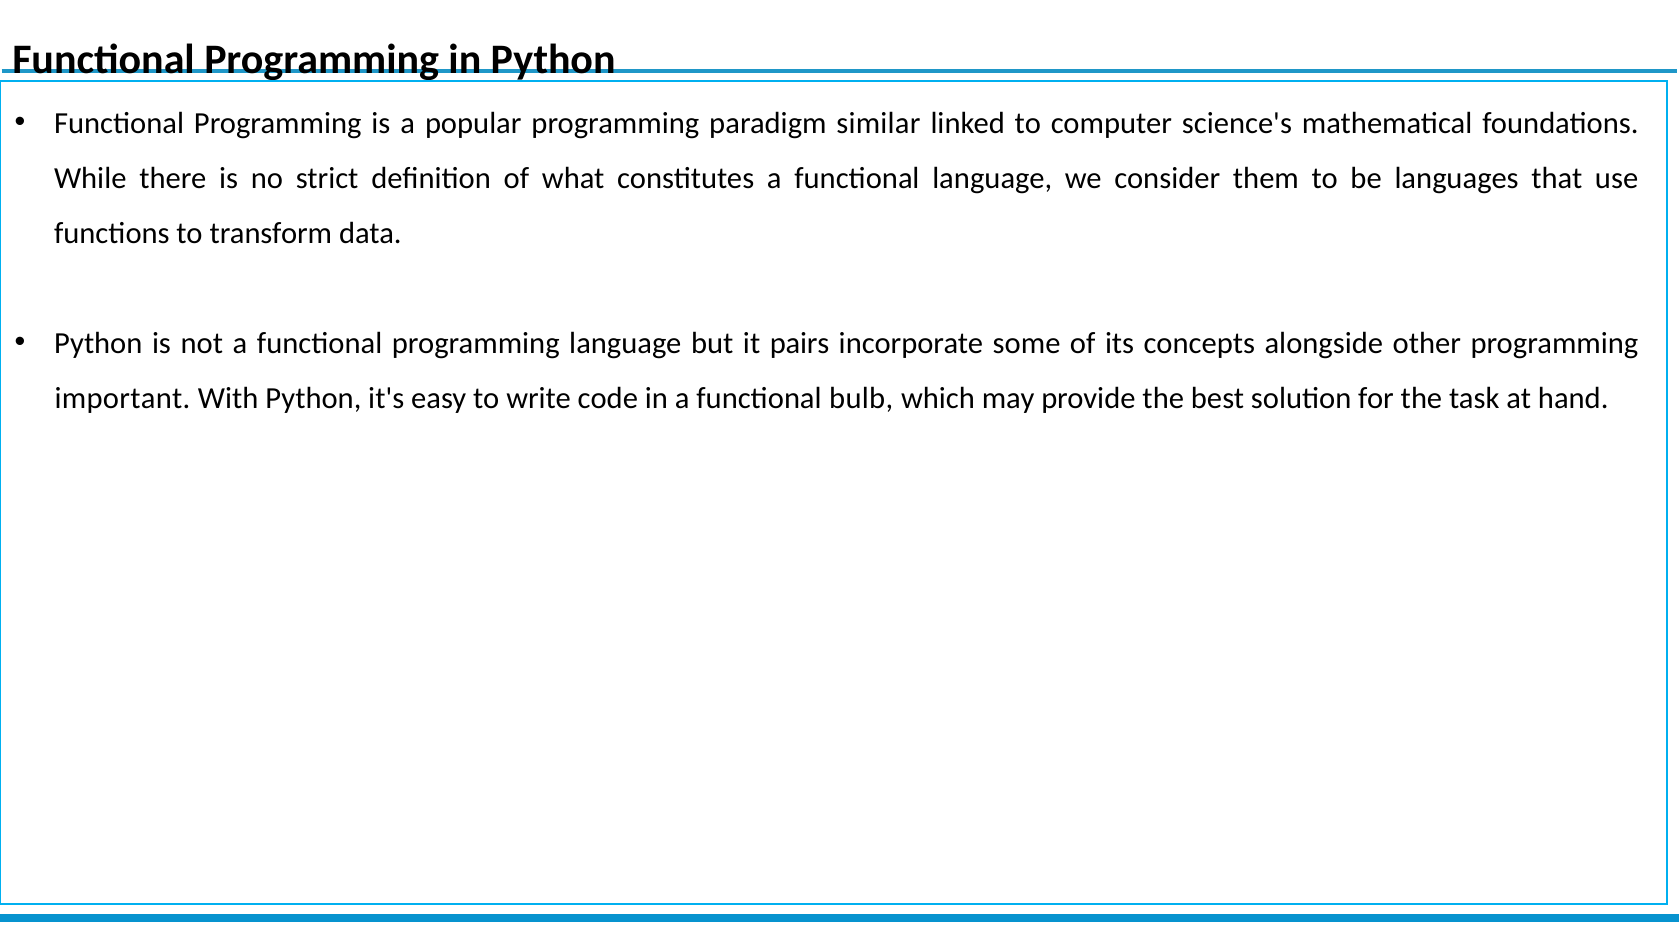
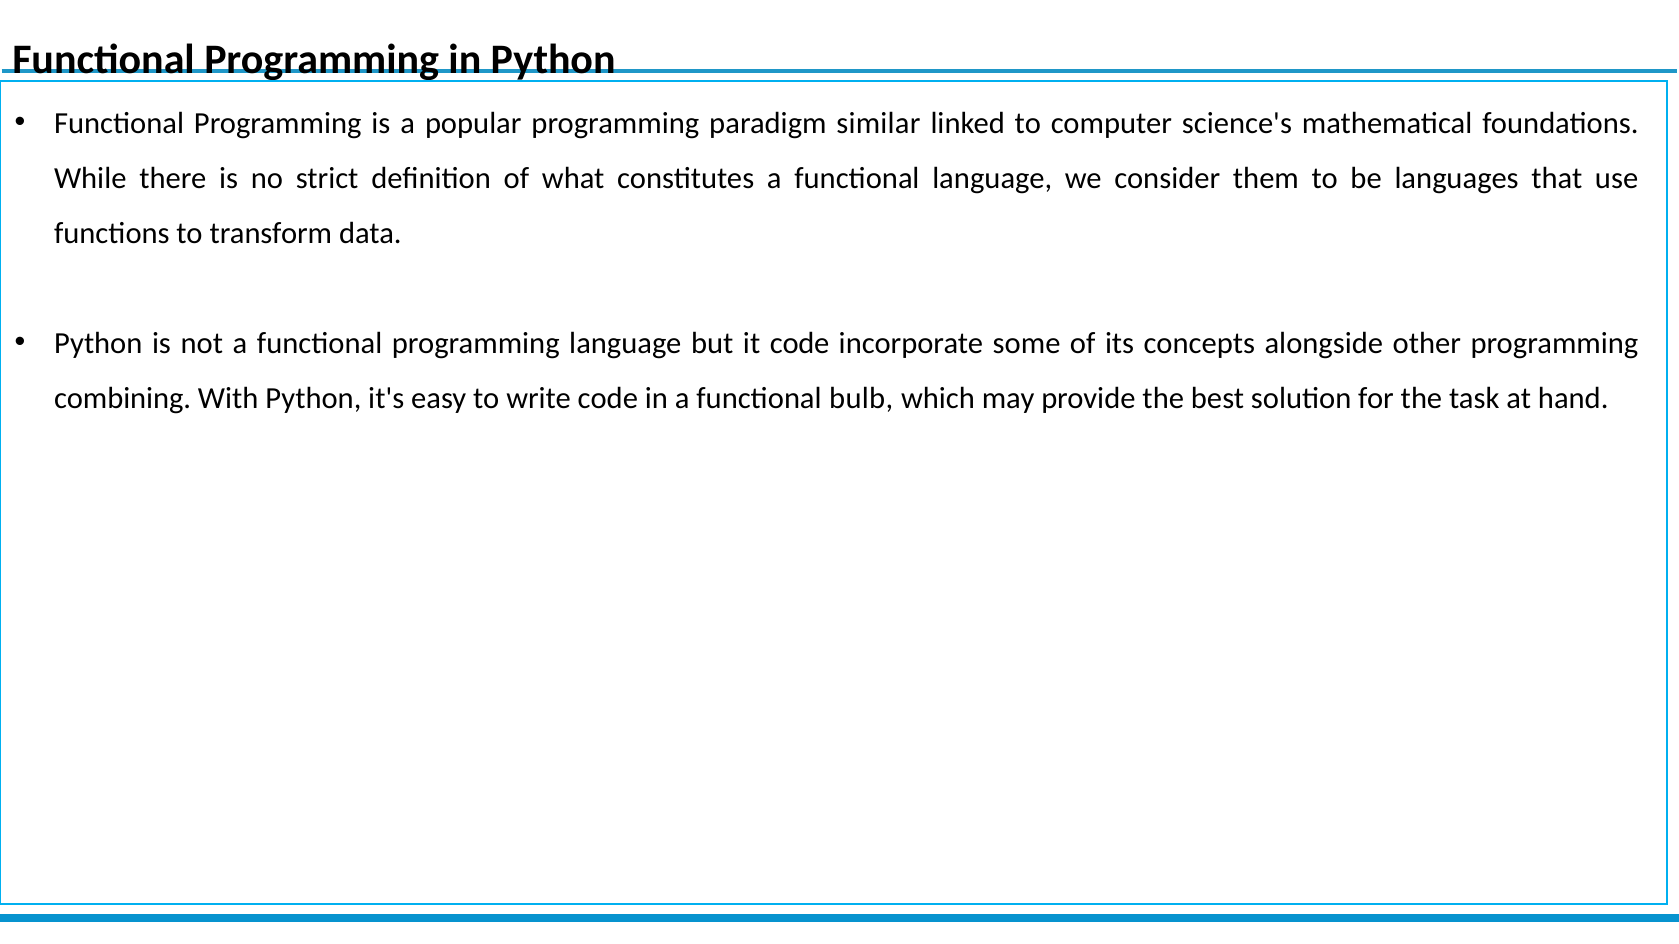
it pairs: pairs -> code (800, 344)
important: important -> combining (123, 399)
